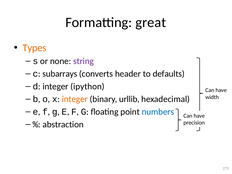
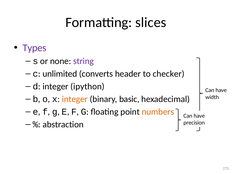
great: great -> slices (151, 22)
Types colour: orange -> purple (35, 48)
subarrays: subarrays -> unlimited (60, 74)
defaults: defaults -> checker (169, 74)
urllib: urllib -> basic (129, 99)
numbers colour: blue -> orange (158, 112)
